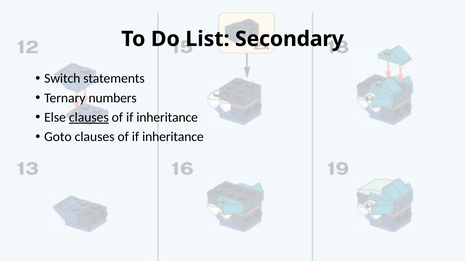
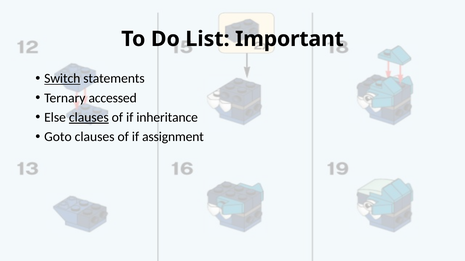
Secondary: Secondary -> Important (289, 39)
Switch underline: none -> present (62, 79)
numbers: numbers -> accessed (113, 98)
inheritance: inheritance -> assignment (173, 137)
